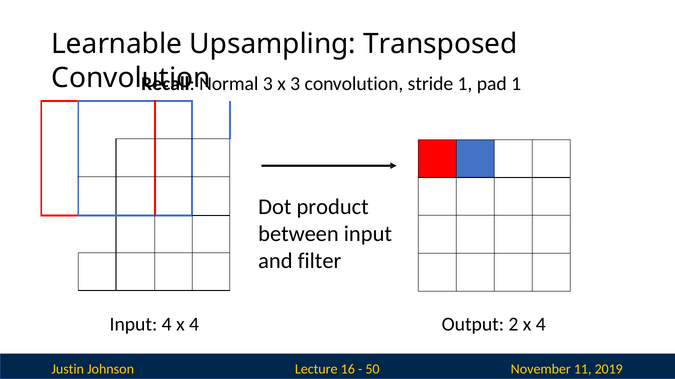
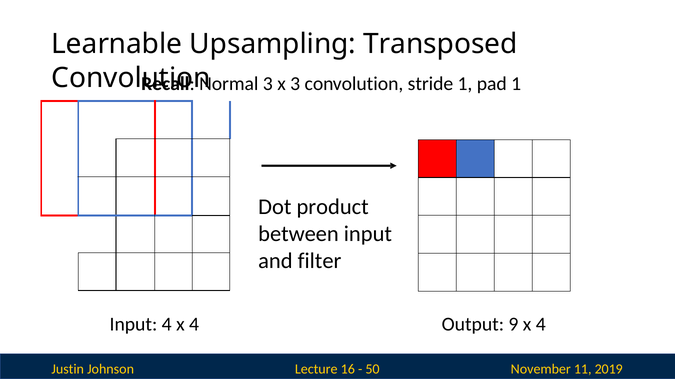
2: 2 -> 9 (513, 325)
